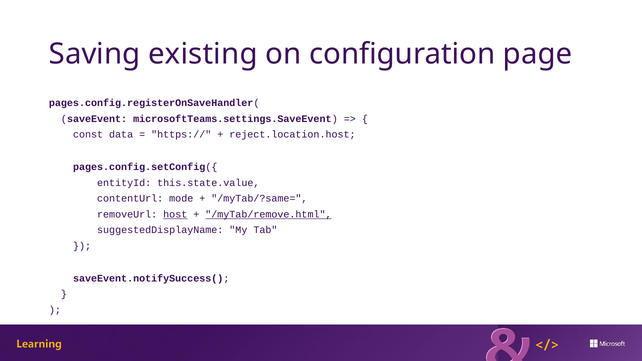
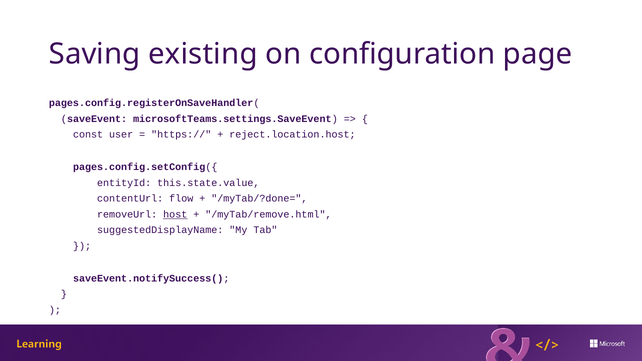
data: data -> user (121, 135)
mode: mode -> flow (181, 199)
/myTab/?same=: /myTab/?same= -> /myTab/?done= (259, 199)
/myTab/remove.html underline: present -> none (268, 214)
